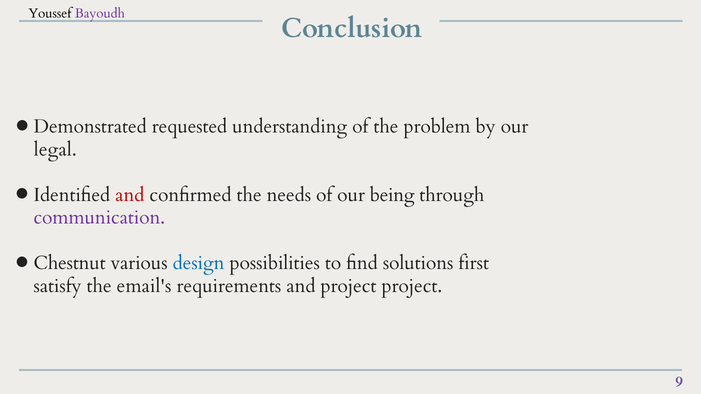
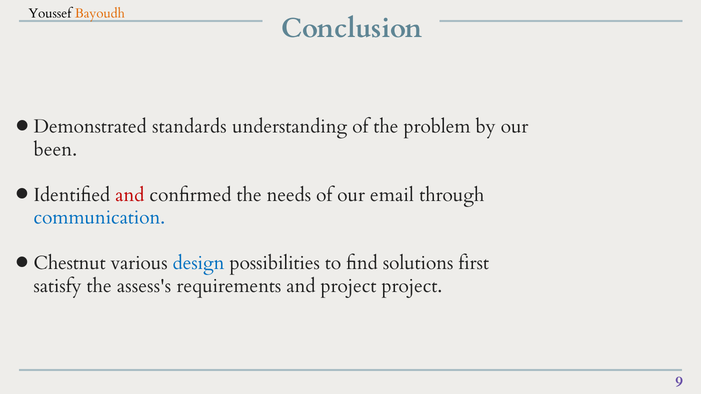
Bayoudh colour: purple -> orange (100, 13)
requested: requested -> standards (189, 127)
legal: legal -> been (55, 149)
being: being -> email (392, 195)
communication colour: purple -> blue (99, 218)
email's: email's -> assess's (144, 286)
